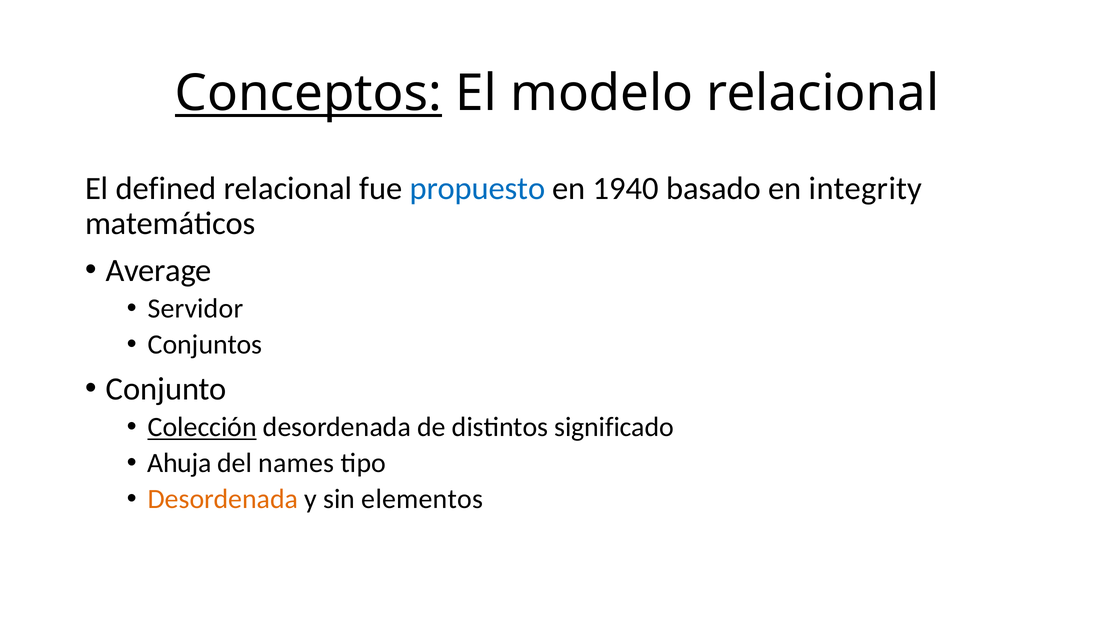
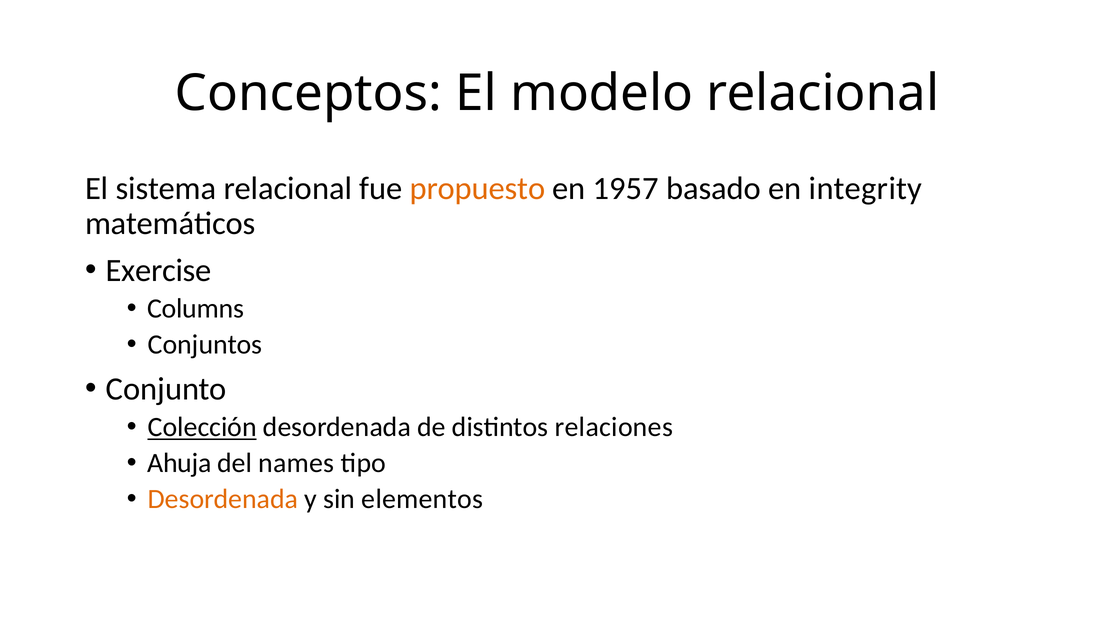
Conceptos underline: present -> none (308, 94)
defined: defined -> sistema (166, 189)
propuesto colour: blue -> orange (477, 189)
1940: 1940 -> 1957 (626, 189)
Average: Average -> Exercise (159, 270)
Servidor: Servidor -> Columns (196, 309)
significado: significado -> relaciones (614, 427)
